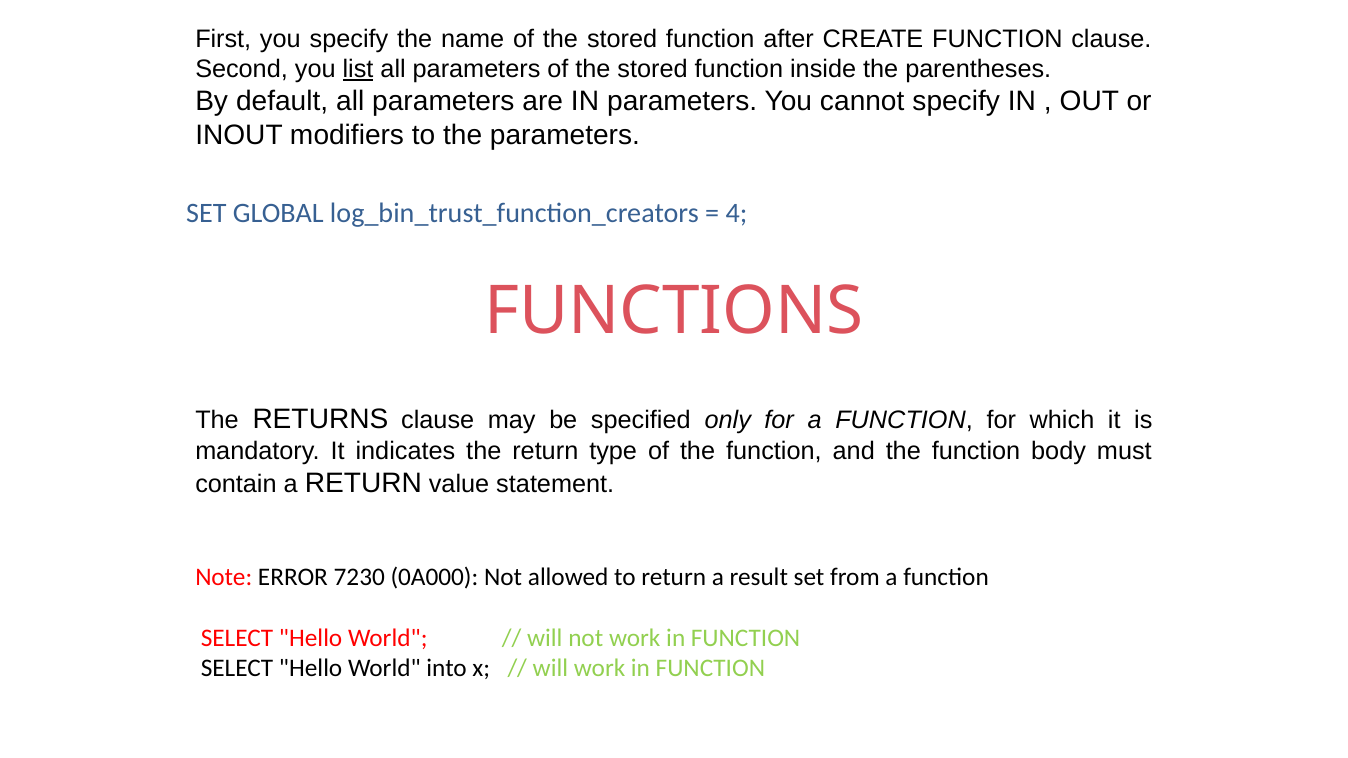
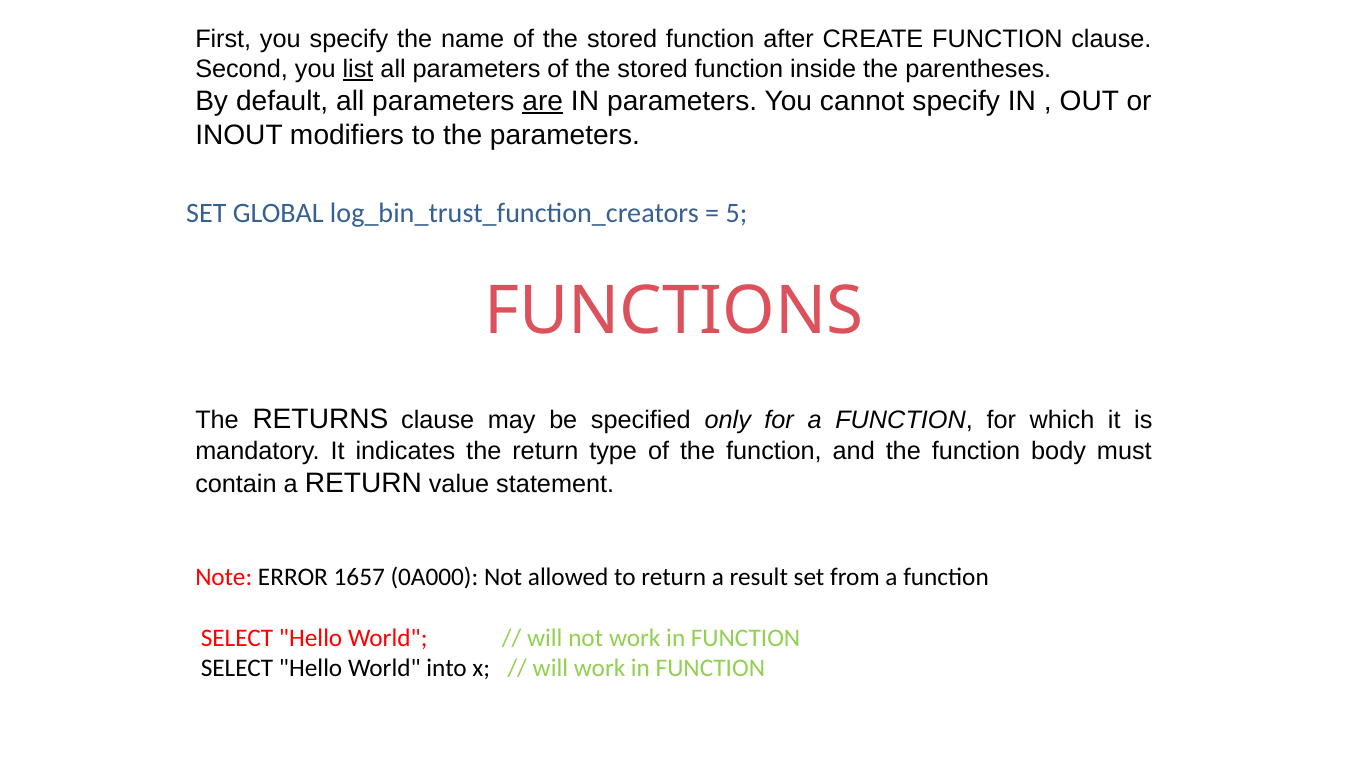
are underline: none -> present (543, 101)
4: 4 -> 5 (736, 213)
7230: 7230 -> 1657 (359, 577)
